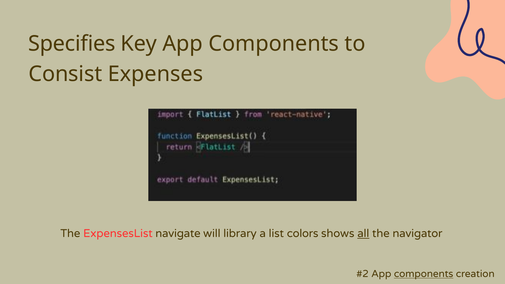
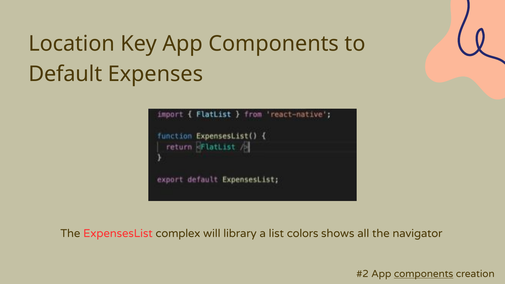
Specifies: Specifies -> Location (72, 44)
Consist: Consist -> Default (65, 74)
navigate: navigate -> complex (178, 233)
all underline: present -> none (363, 233)
